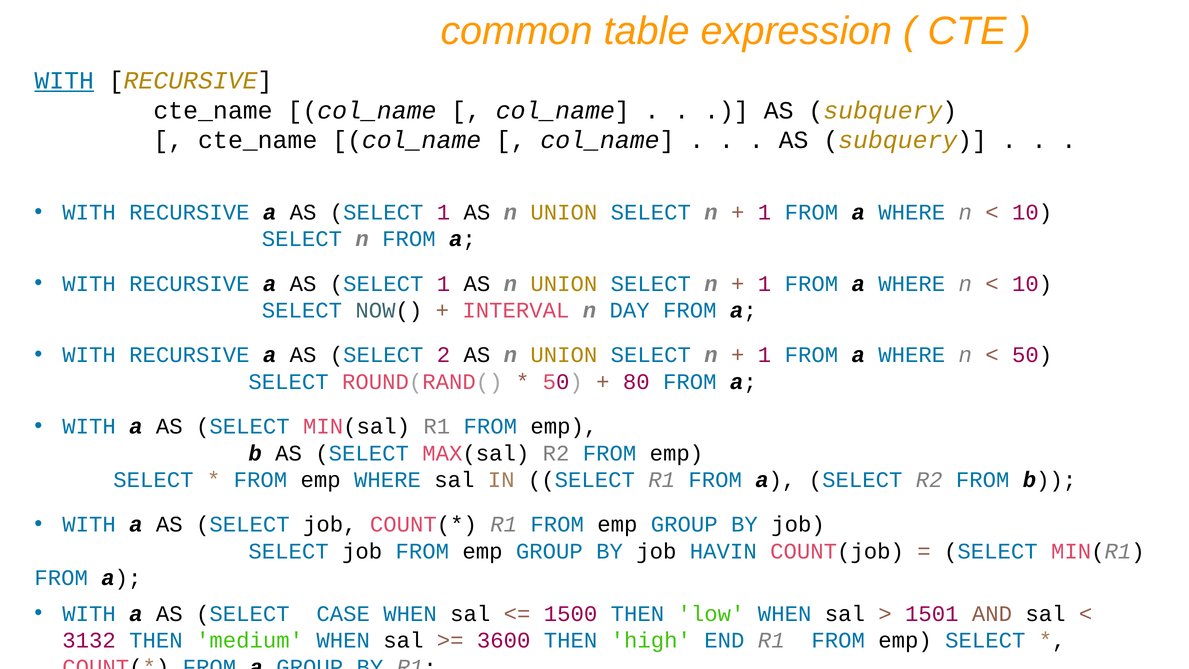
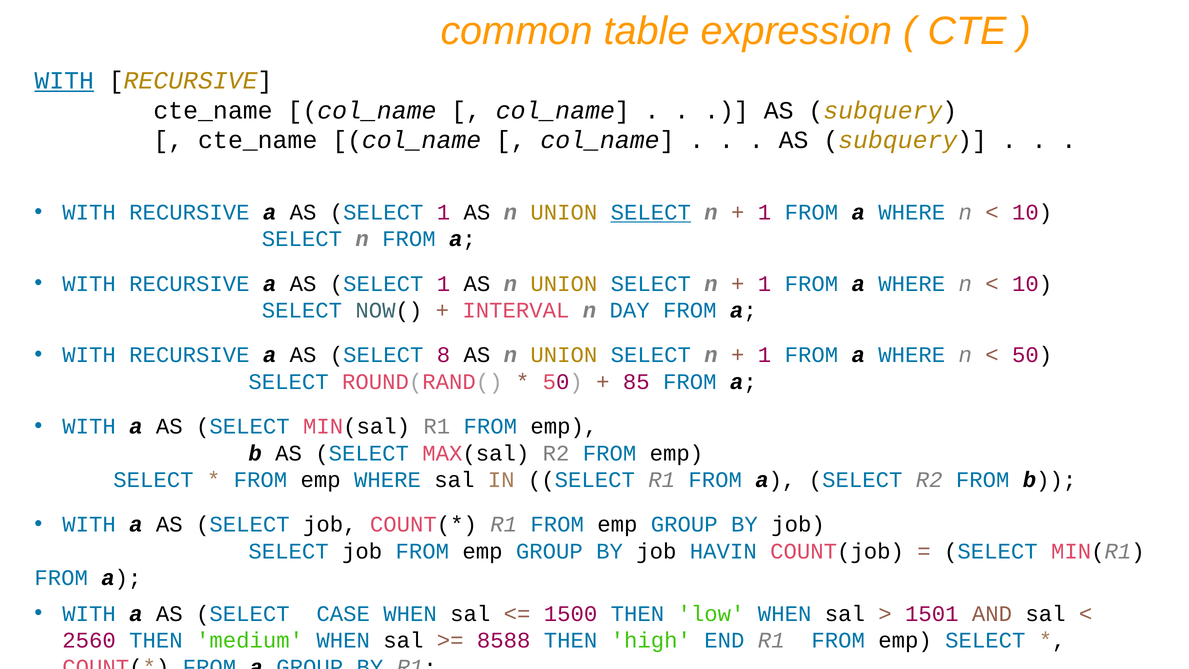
SELECT underline: none -> present (651, 212)
2: 2 -> 8 (444, 355)
80: 80 -> 85 (636, 382)
3132: 3132 -> 2560 (89, 640)
3600: 3600 -> 8588 (504, 640)
